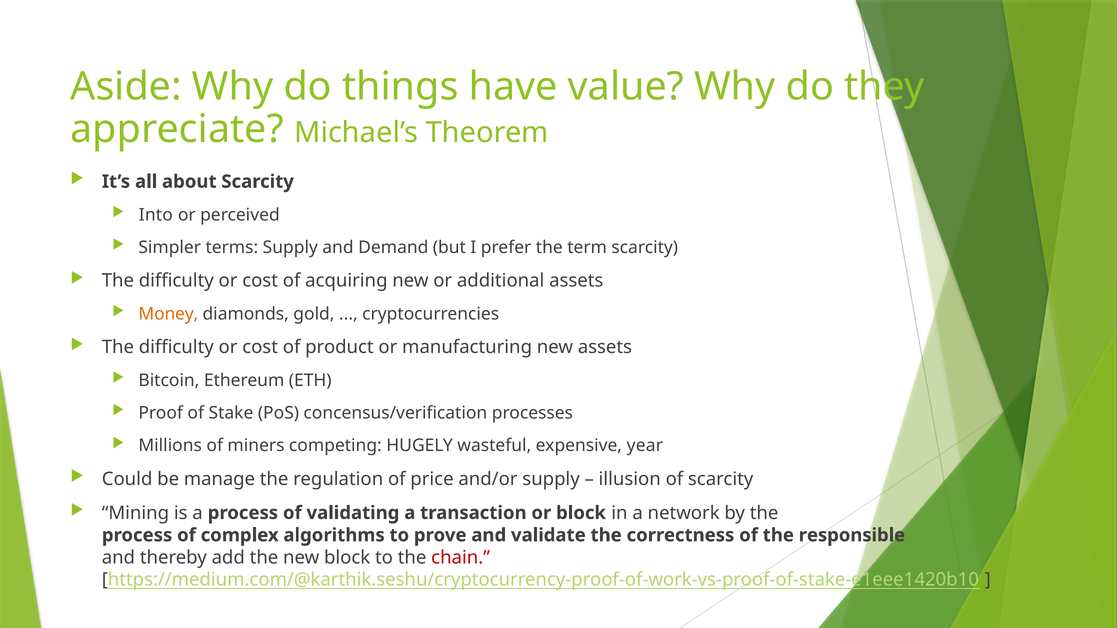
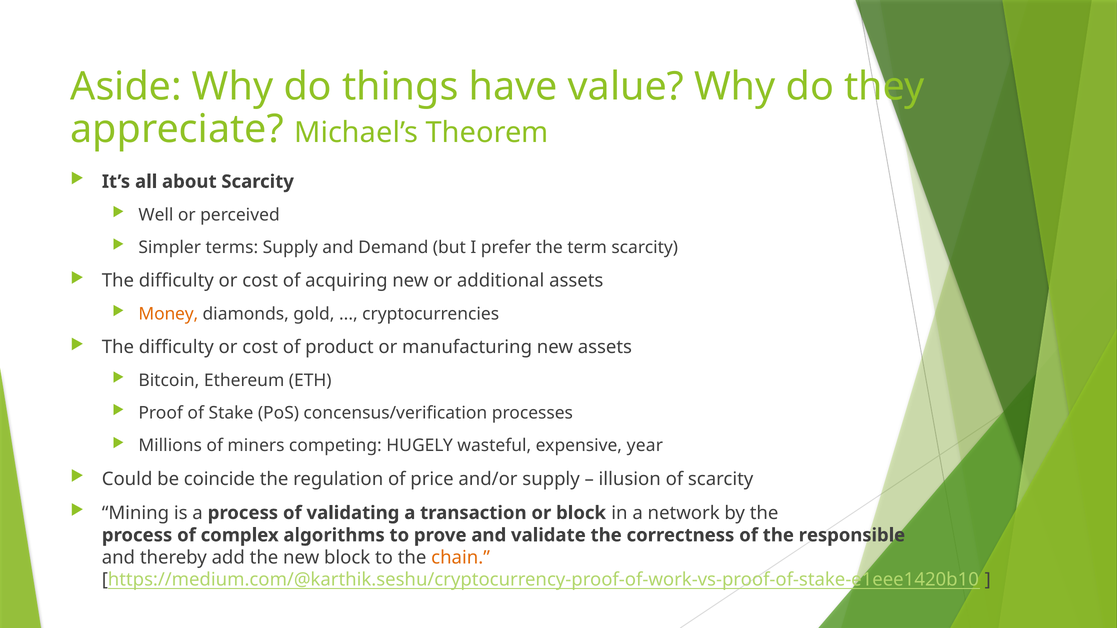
Into: Into -> Well (156, 215)
manage: manage -> coincide (219, 479)
chain colour: red -> orange (461, 558)
